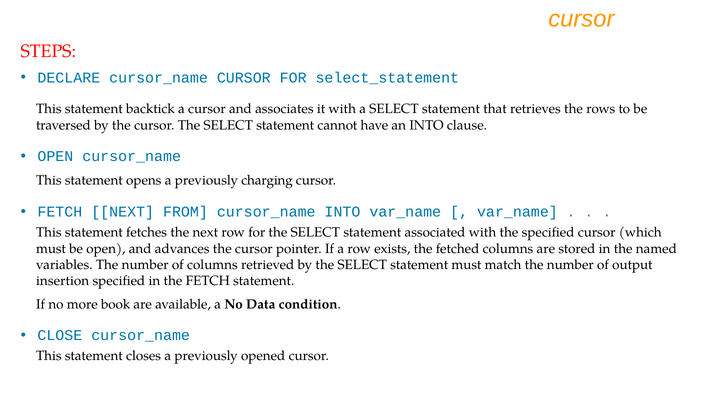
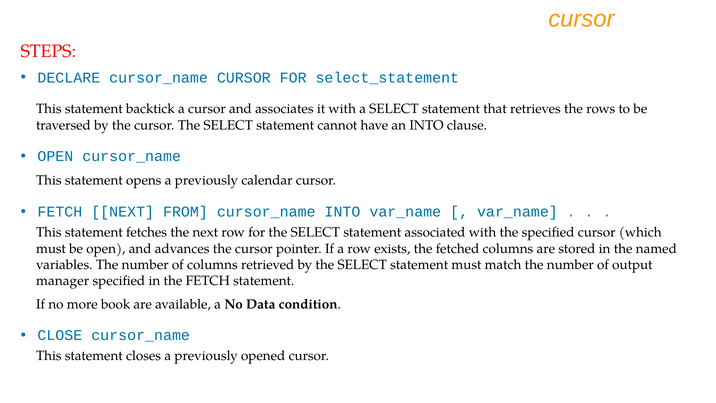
charging: charging -> calendar (267, 180)
insertion: insertion -> manager (63, 281)
